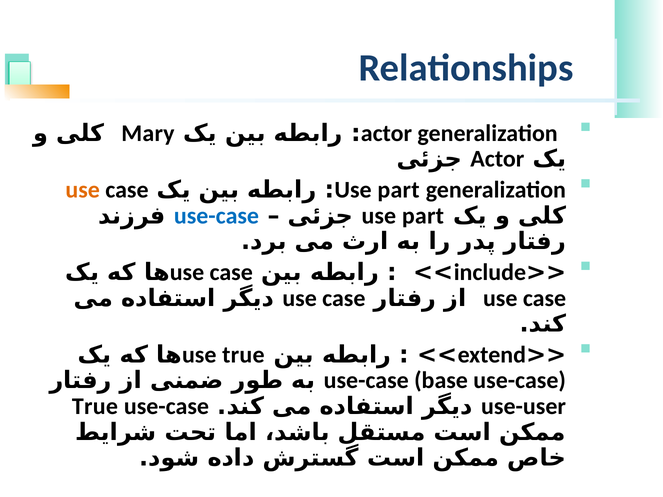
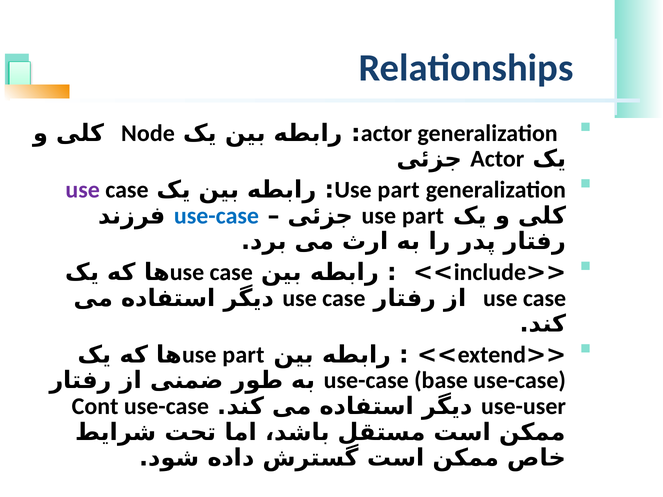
Mary: Mary -> Node (148, 133)
use colour: orange -> purple (83, 190)
true: true -> part (243, 355)
True: True -> Cont (95, 407)
